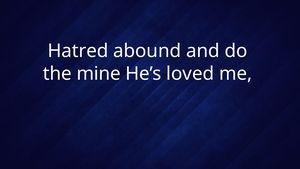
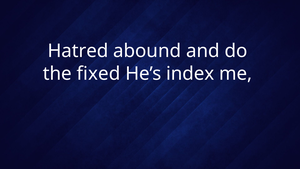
mine: mine -> fixed (98, 73)
loved: loved -> index (190, 73)
